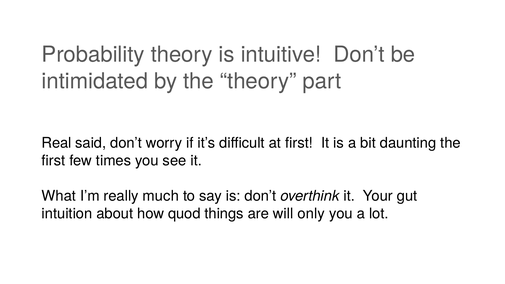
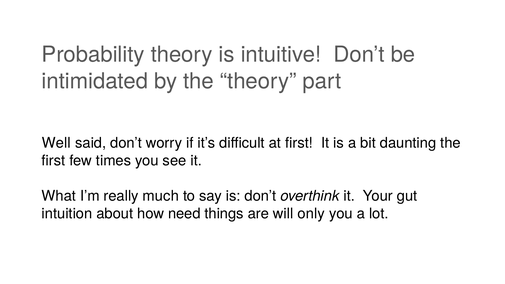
Real: Real -> Well (56, 143)
quod: quod -> need (184, 214)
